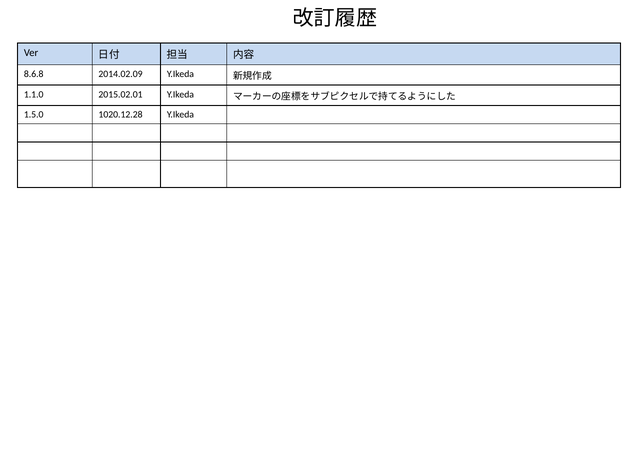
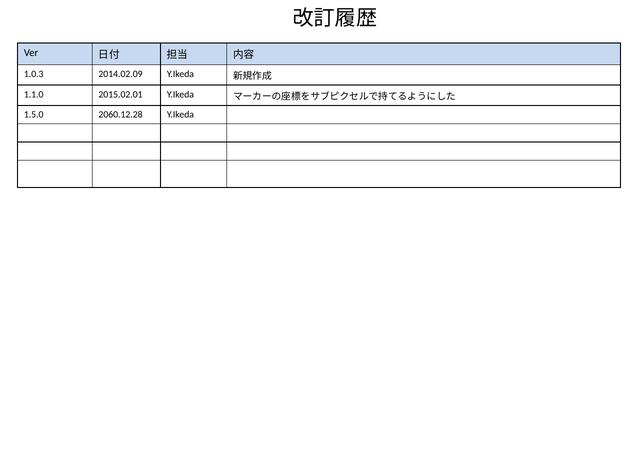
8.6.8: 8.6.8 -> 1.0.3 (34, 74)
1020.12.28: 1020.12.28 -> 2060.12.28 (121, 115)
